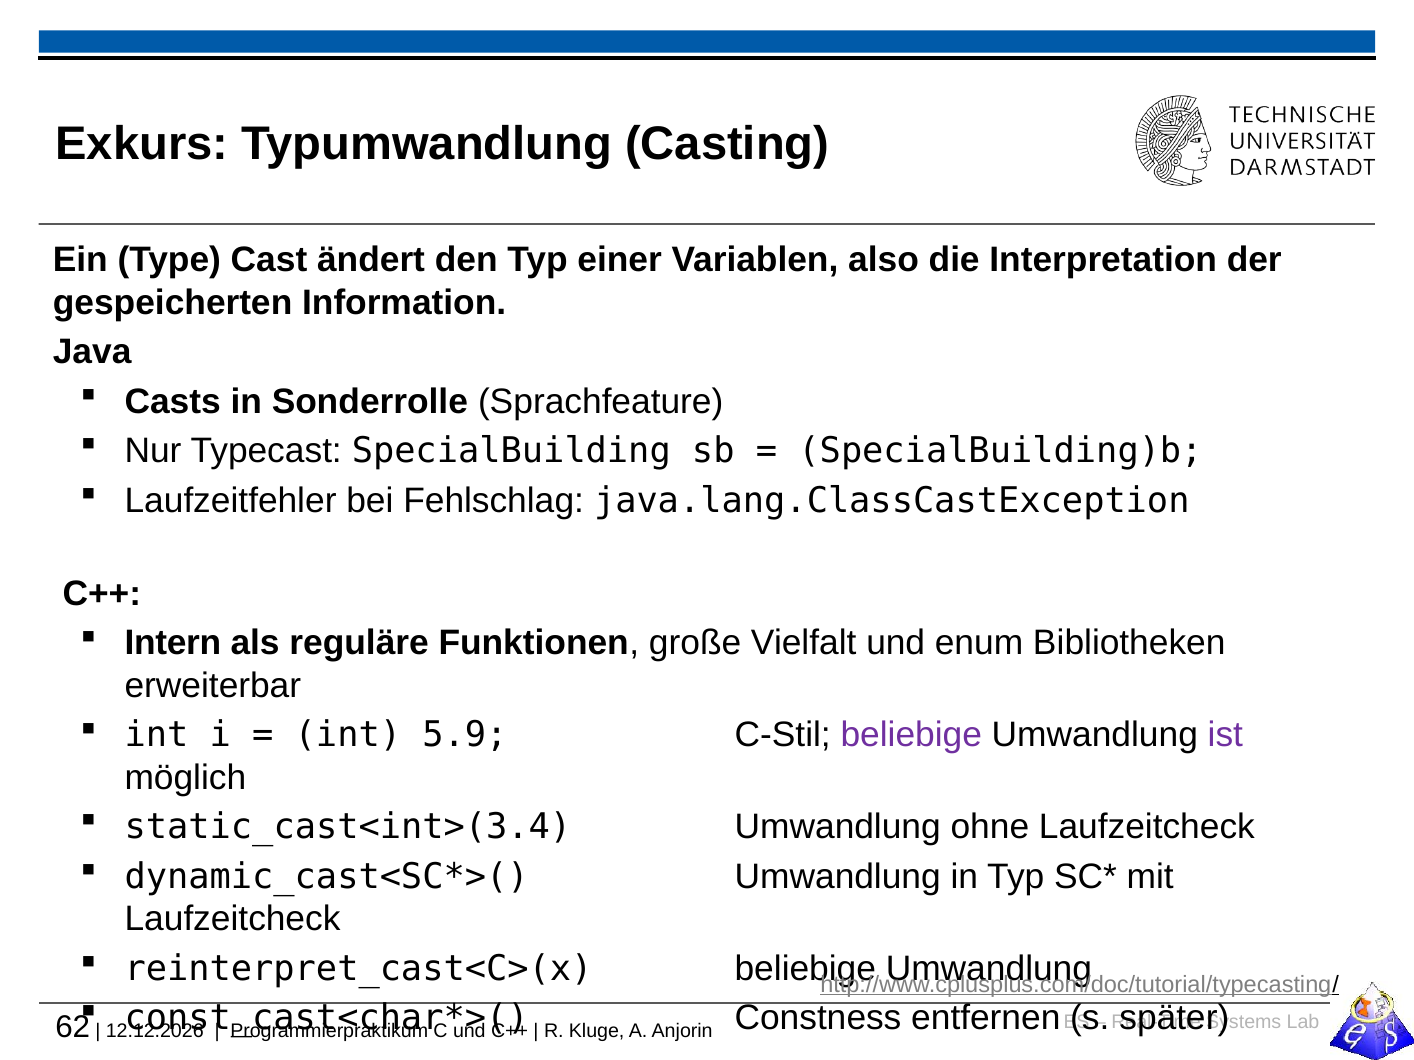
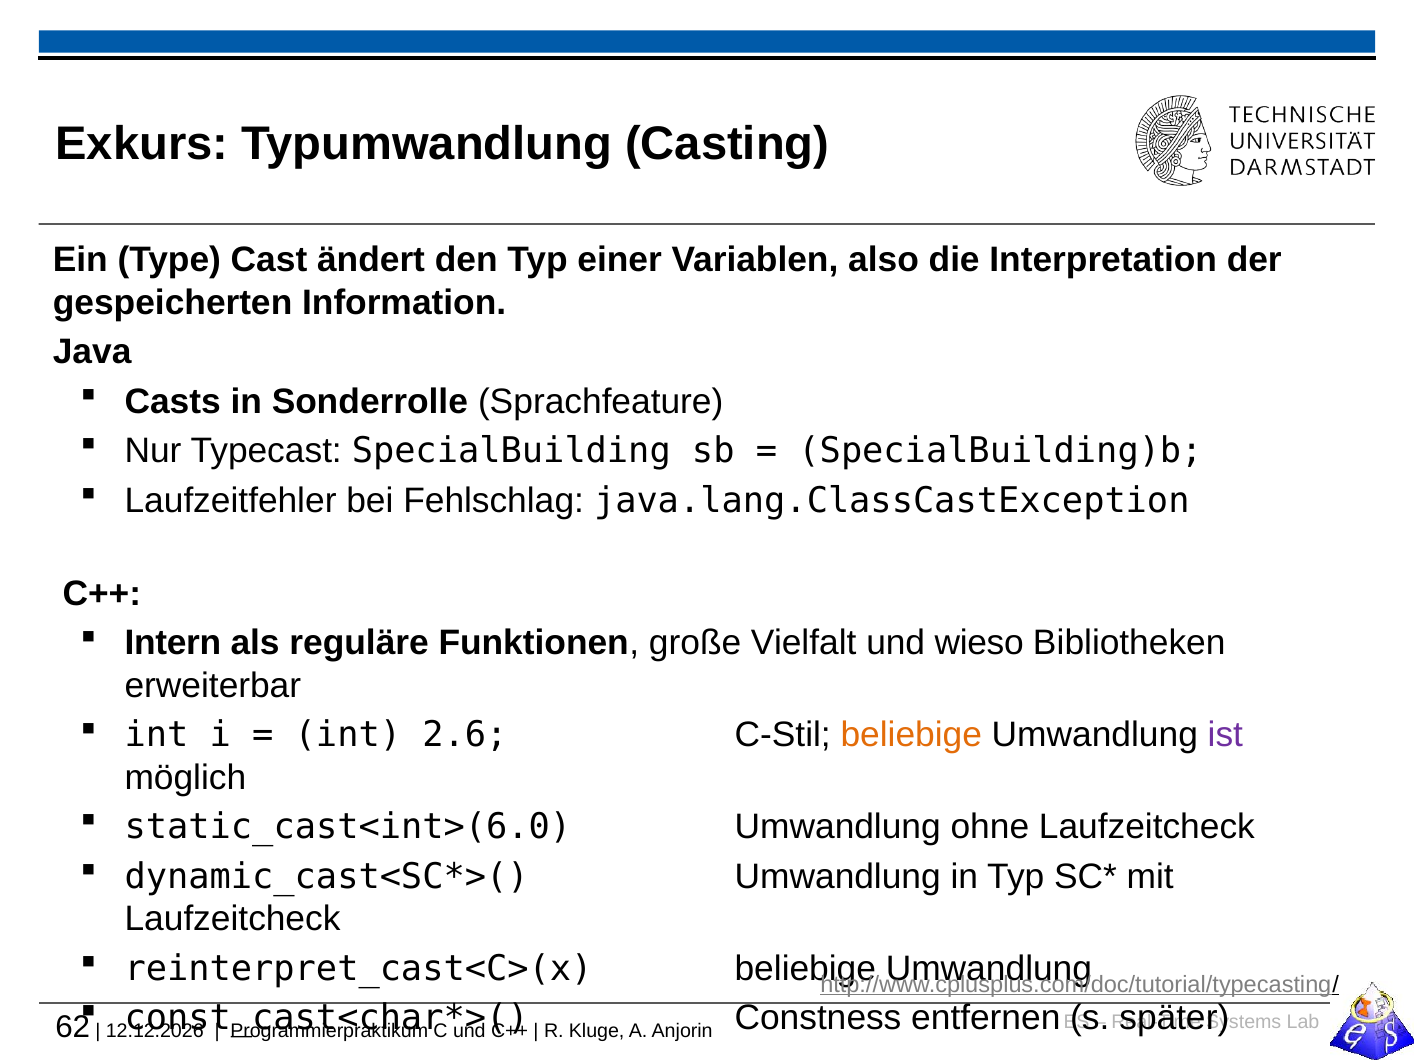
enum: enum -> wieso (979, 644)
5.9: 5.9 -> 2.6 (465, 736)
beliebige colour: purple -> orange (911, 736)
static_cast<int>(3.4: static_cast<int>(3.4 -> static_cast<int>(6.0 (348, 827)
